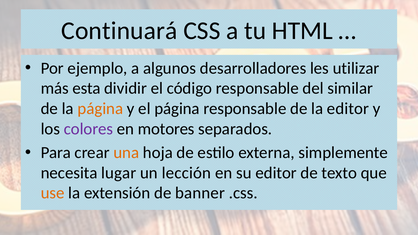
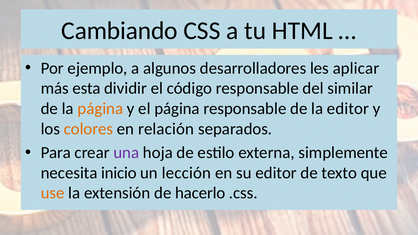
Continuará: Continuará -> Cambiando (120, 31)
utilizar: utilizar -> aplicar (356, 68)
colores colour: purple -> orange (89, 129)
motores: motores -> relación (166, 129)
una colour: orange -> purple (126, 153)
lugar: lugar -> inicio (119, 173)
banner: banner -> hacerlo (200, 193)
